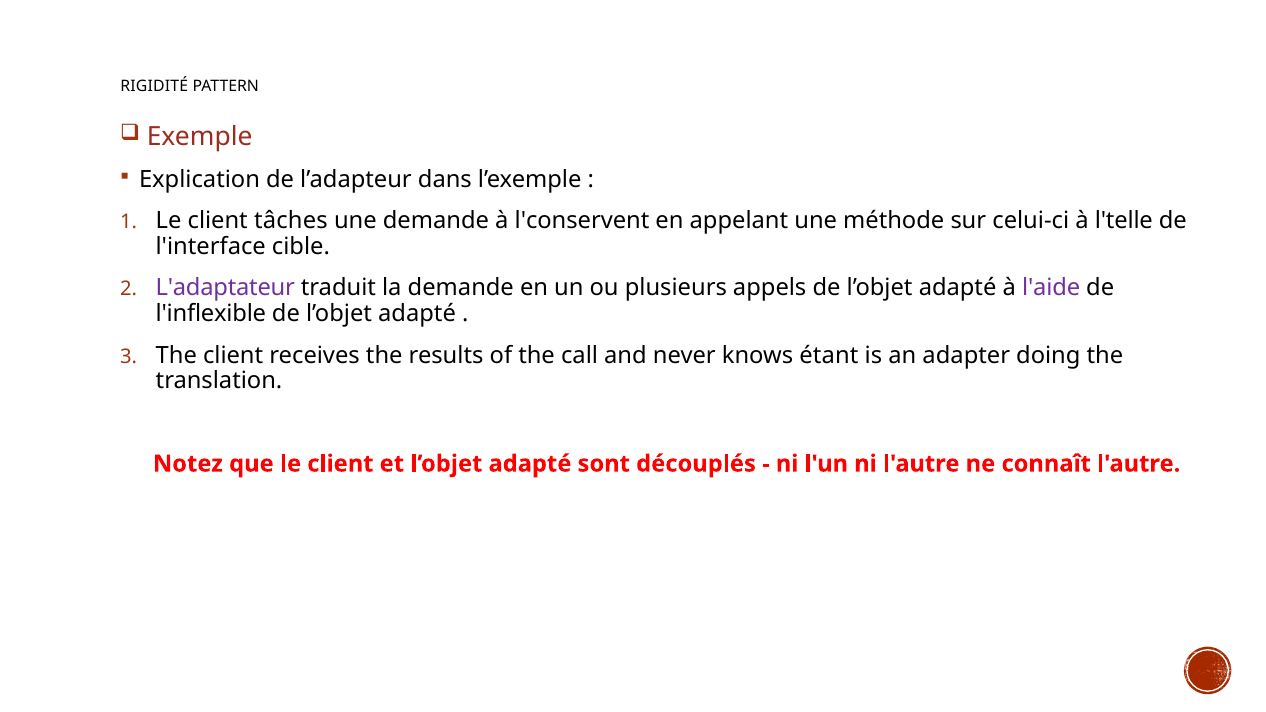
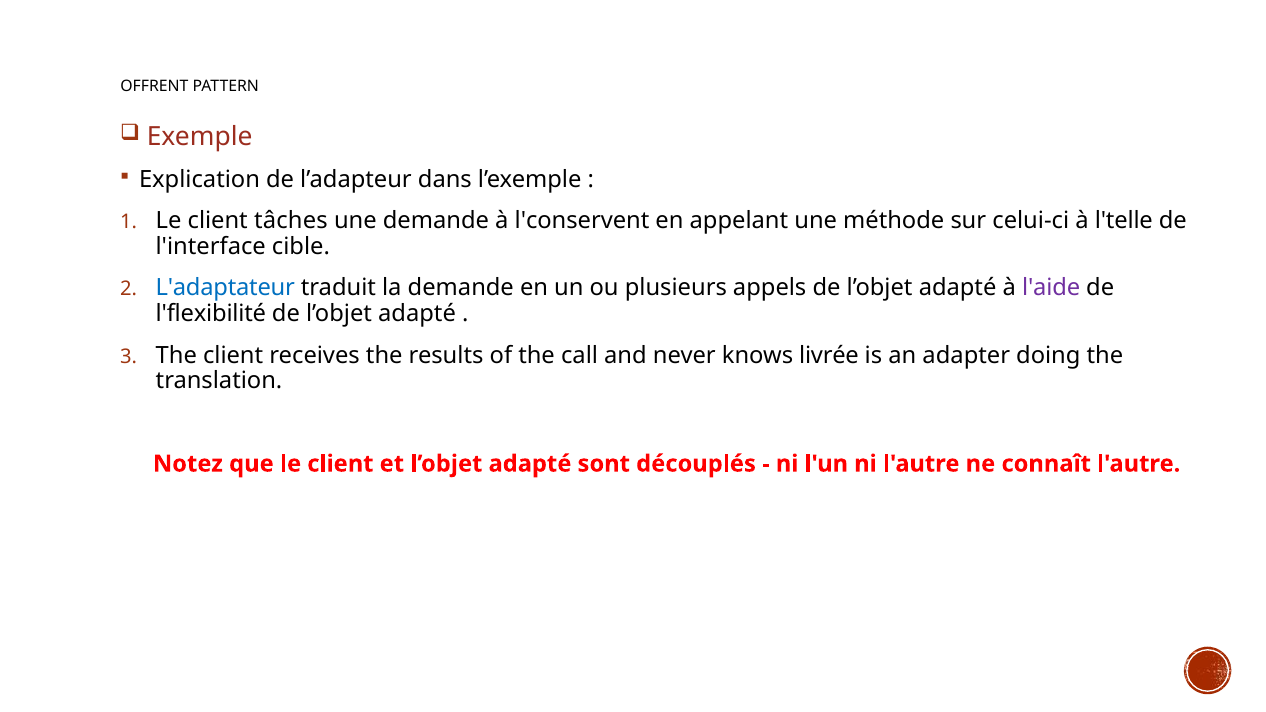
RIGIDITÉ: RIGIDITÉ -> OFFRENT (154, 86)
L'adaptateur colour: purple -> blue (225, 288)
l'inflexible: l'inflexible -> l'flexibilité (211, 314)
étant: étant -> livrée (829, 355)
